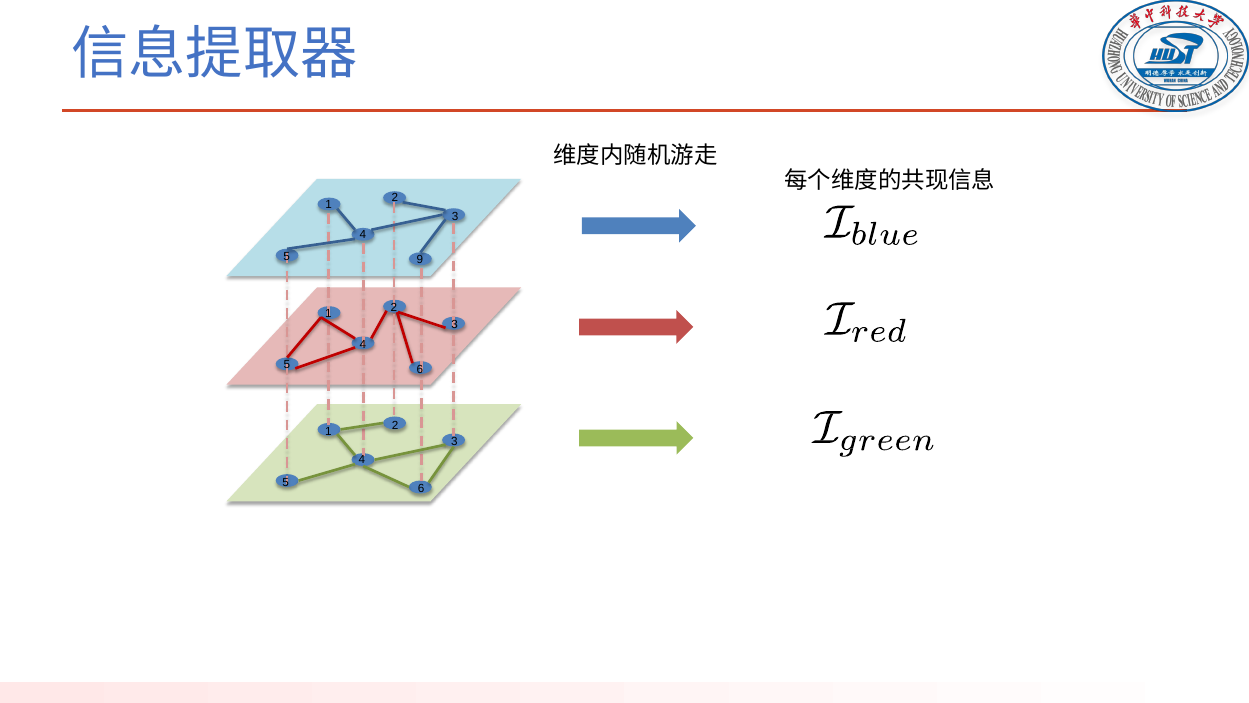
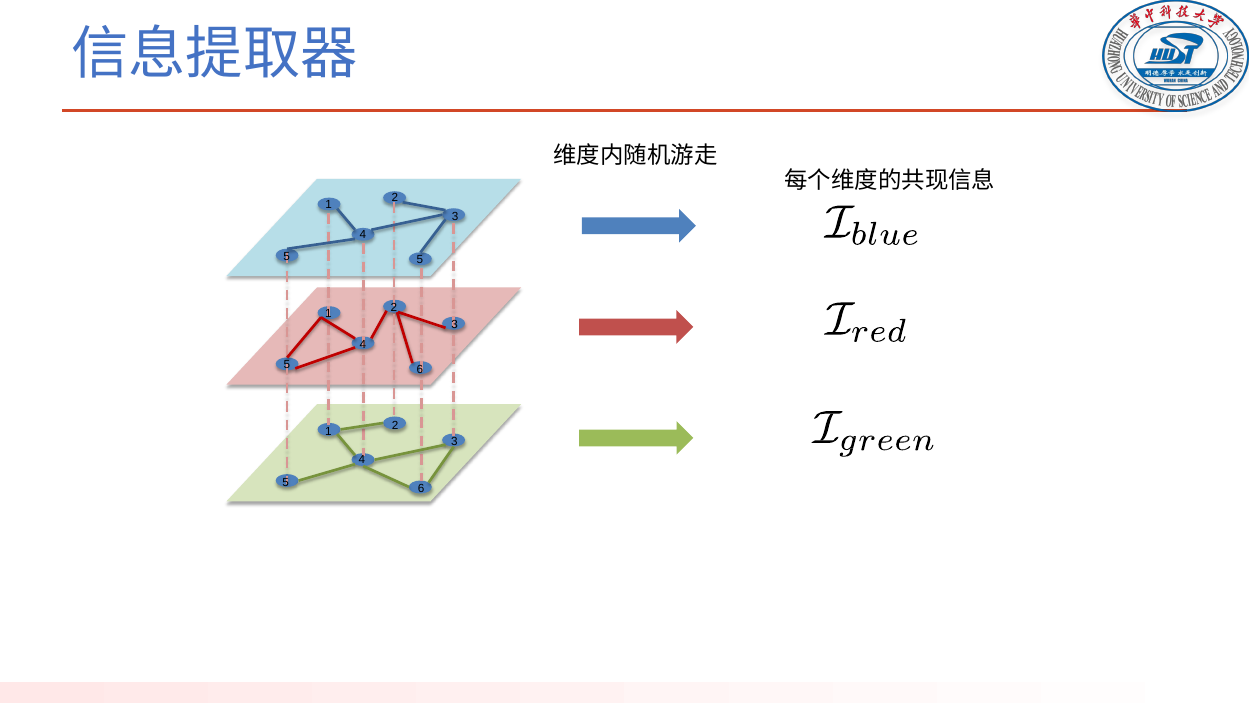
5 9: 9 -> 5 (420, 260)
